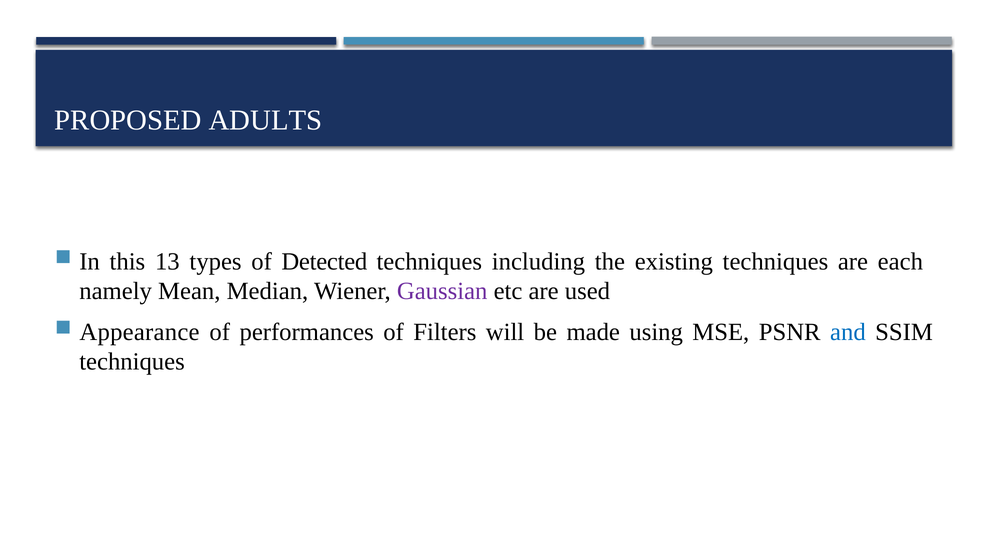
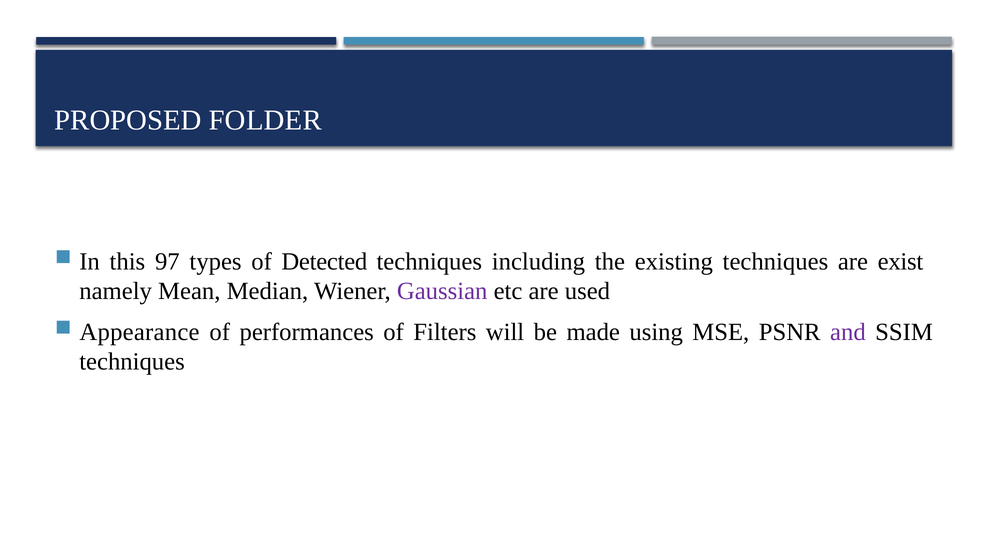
ADULTS: ADULTS -> FOLDER (265, 120)
13: 13 -> 97 (167, 261)
each: each -> exist (900, 261)
and colour: blue -> purple (848, 332)
